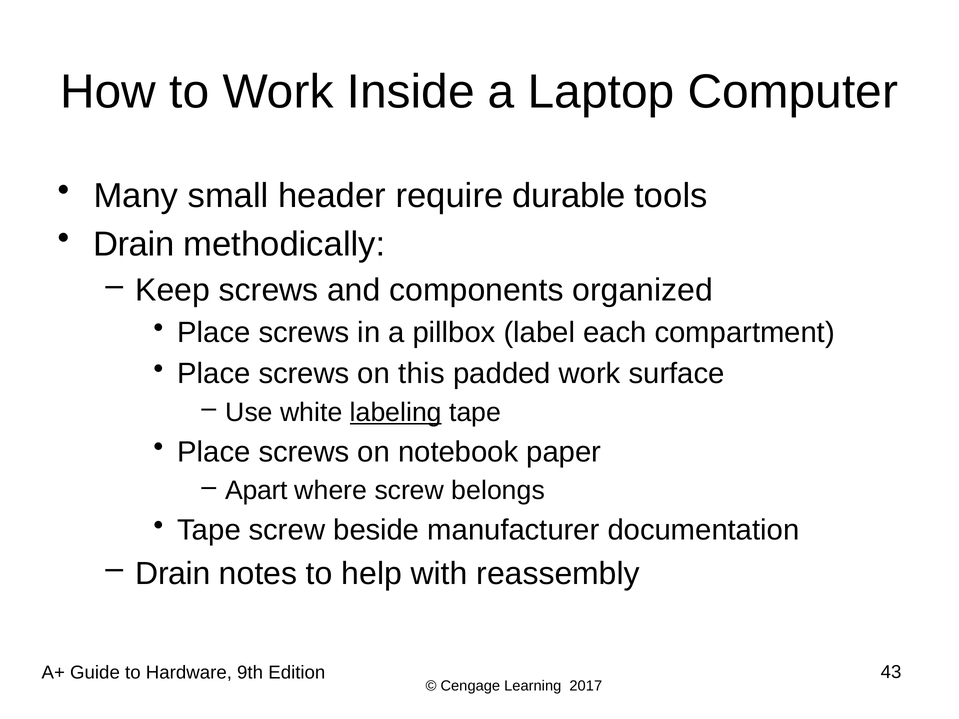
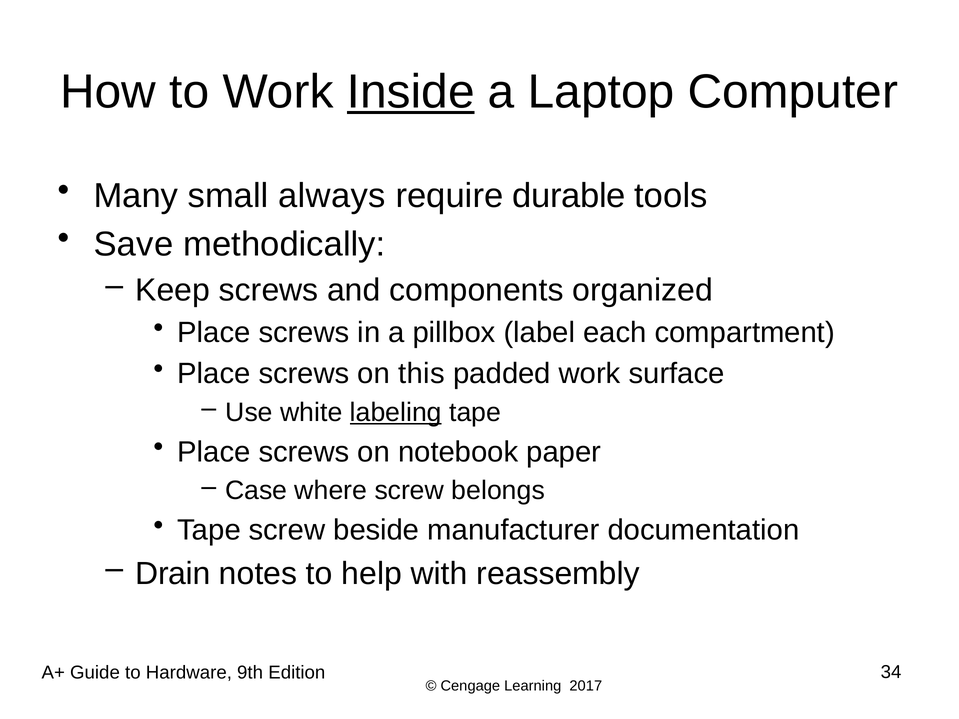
Inside underline: none -> present (411, 92)
header: header -> always (332, 196)
Drain: Drain -> Save (133, 244)
Apart: Apart -> Case (256, 491)
43: 43 -> 34 (891, 672)
